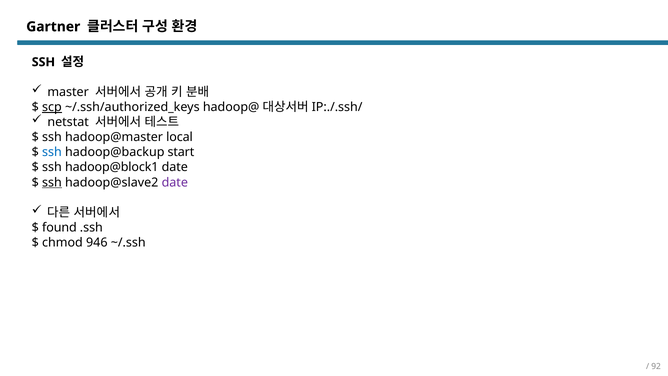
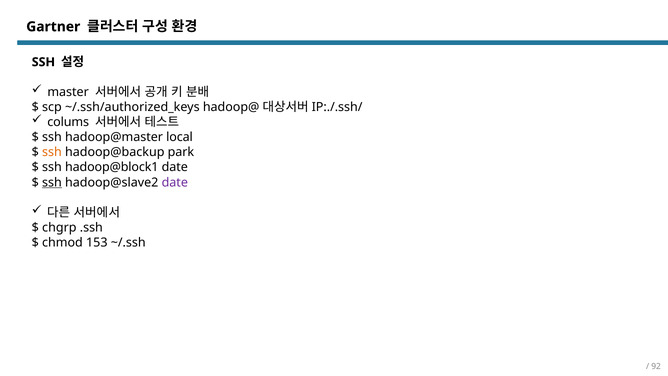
scp underline: present -> none (52, 107)
netstat: netstat -> colums (68, 122)
ssh colour: blue -> orange (52, 152)
start: start -> park (181, 152)
found: found -> chgrp (59, 227)
946: 946 -> 153 (97, 242)
